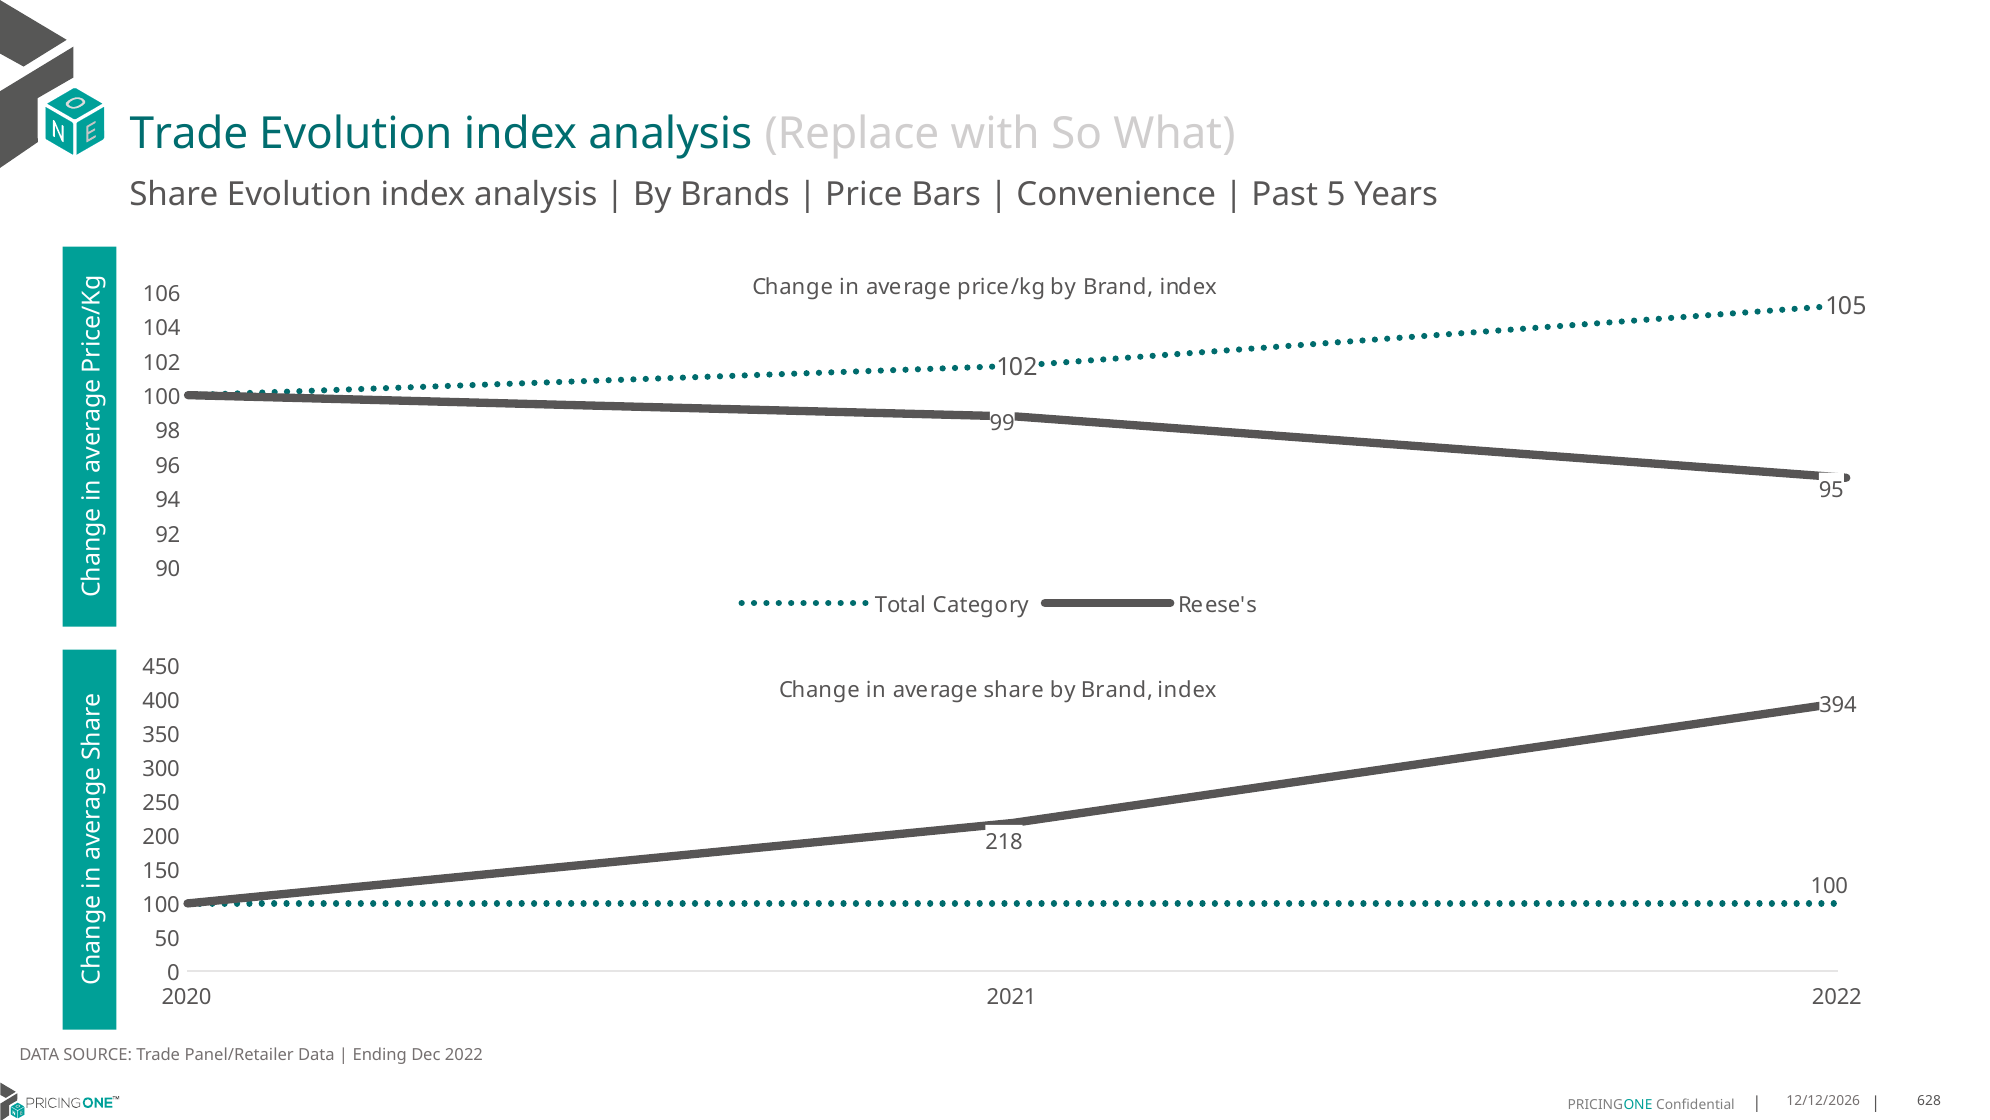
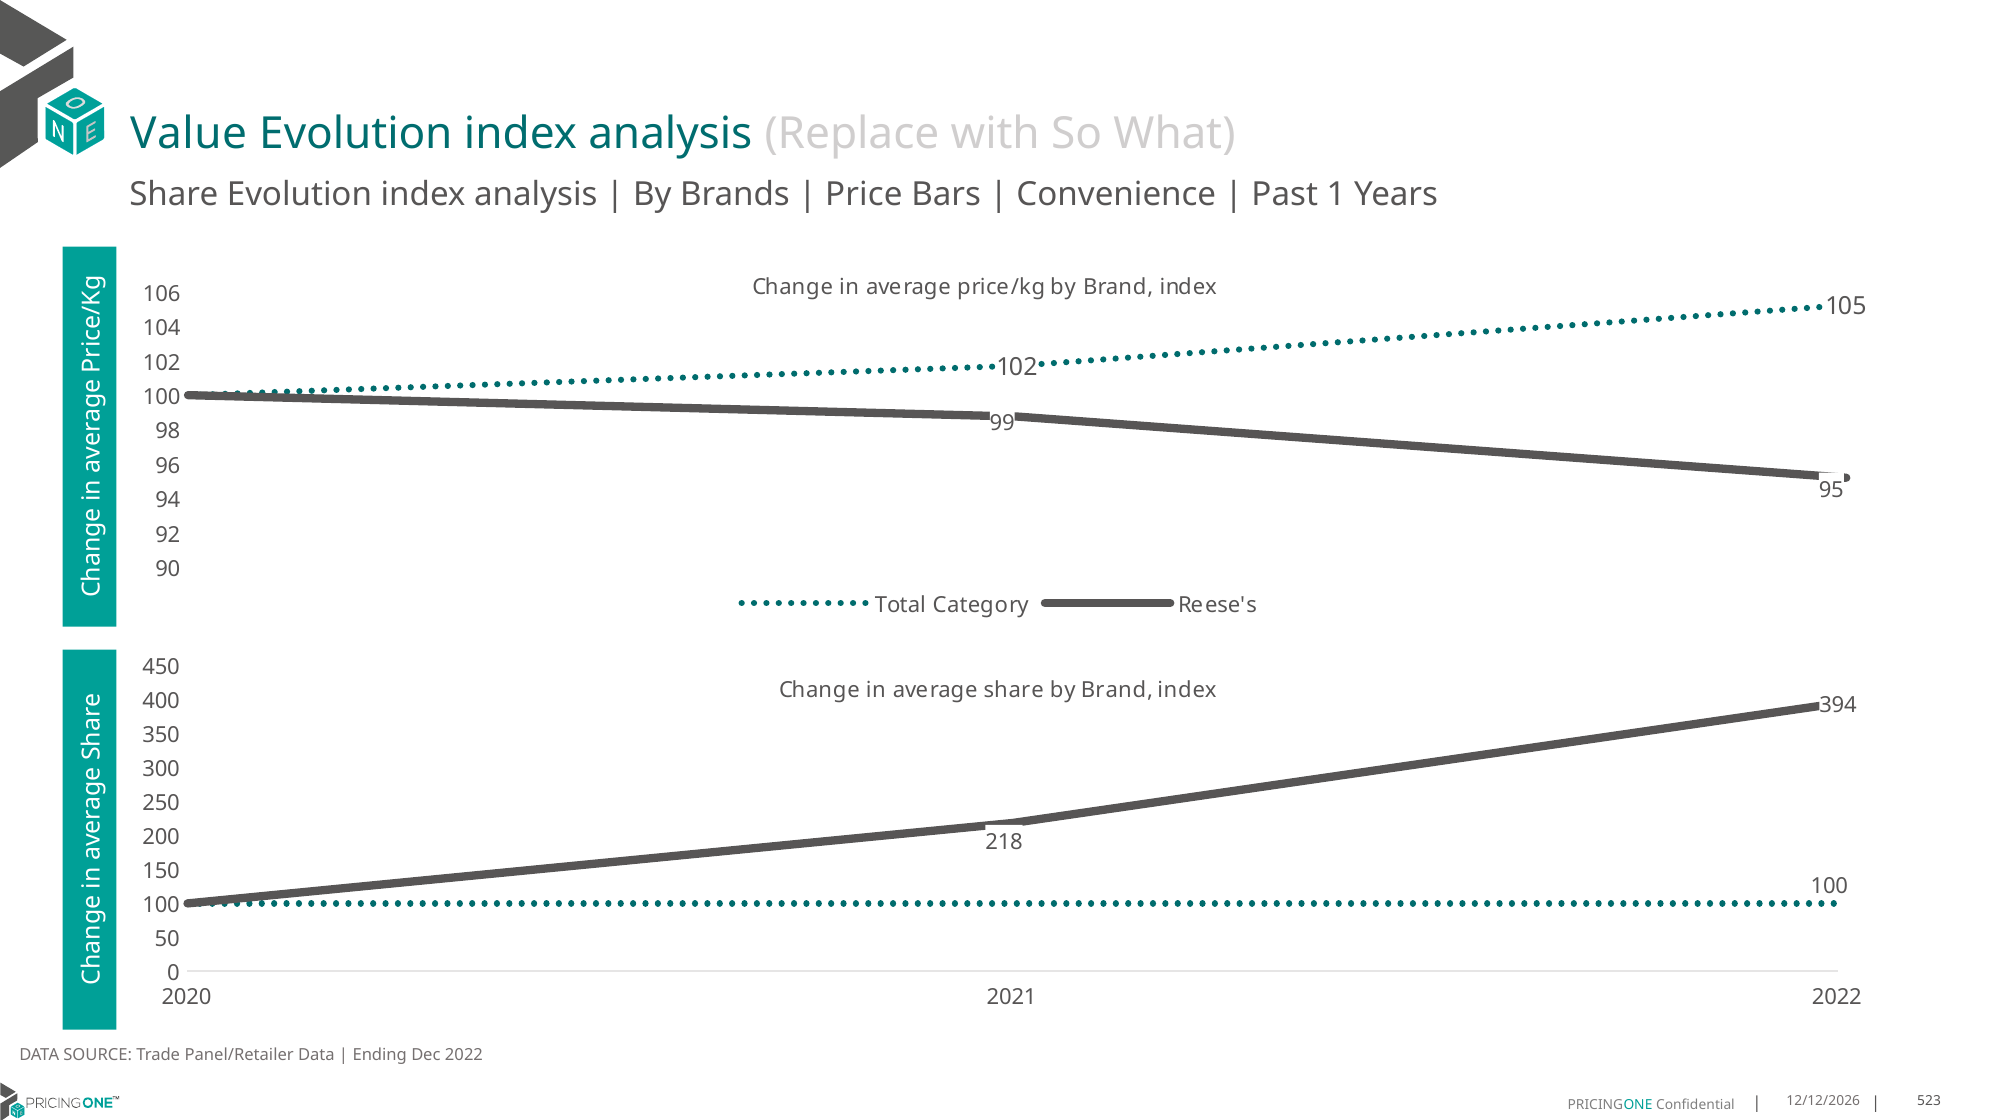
Trade: Trade -> Value (189, 134)
5: 5 -> 1 (1336, 194)
628: 628 -> 523 (1929, 1101)
